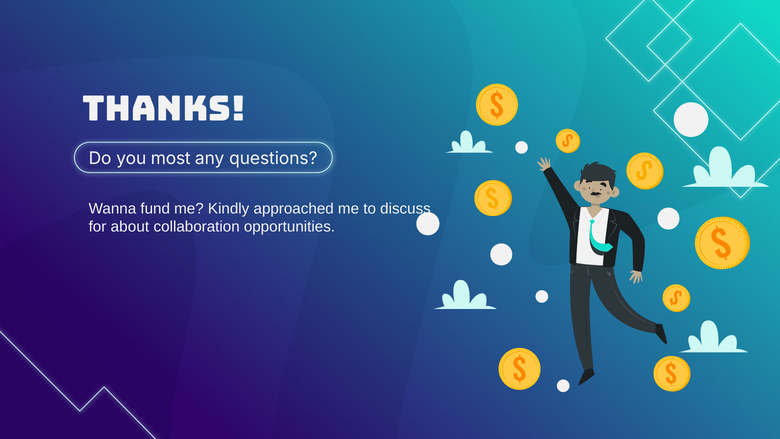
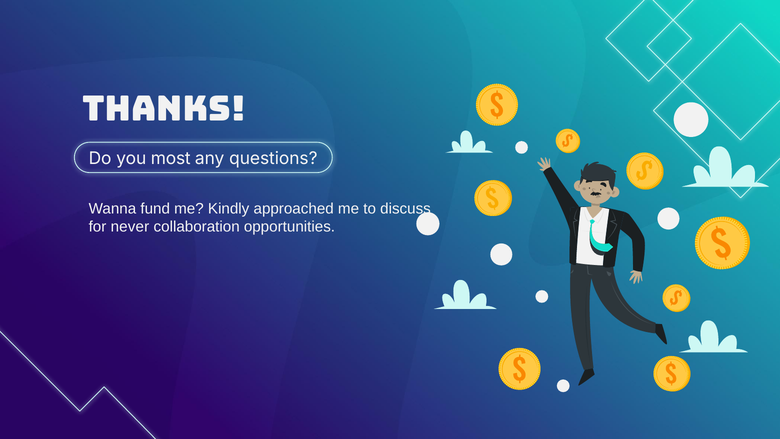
about: about -> never (130, 227)
